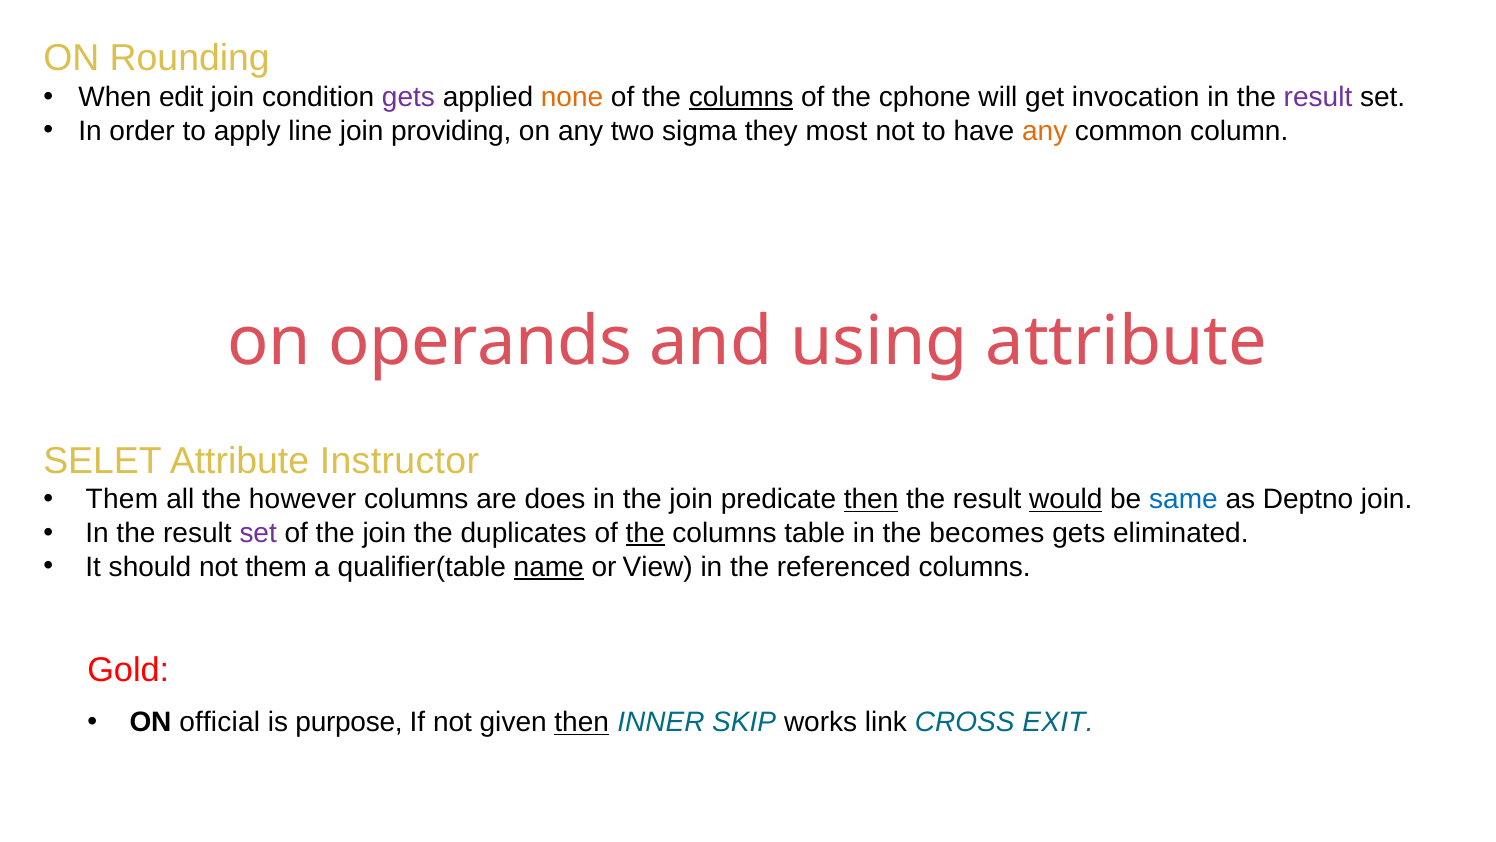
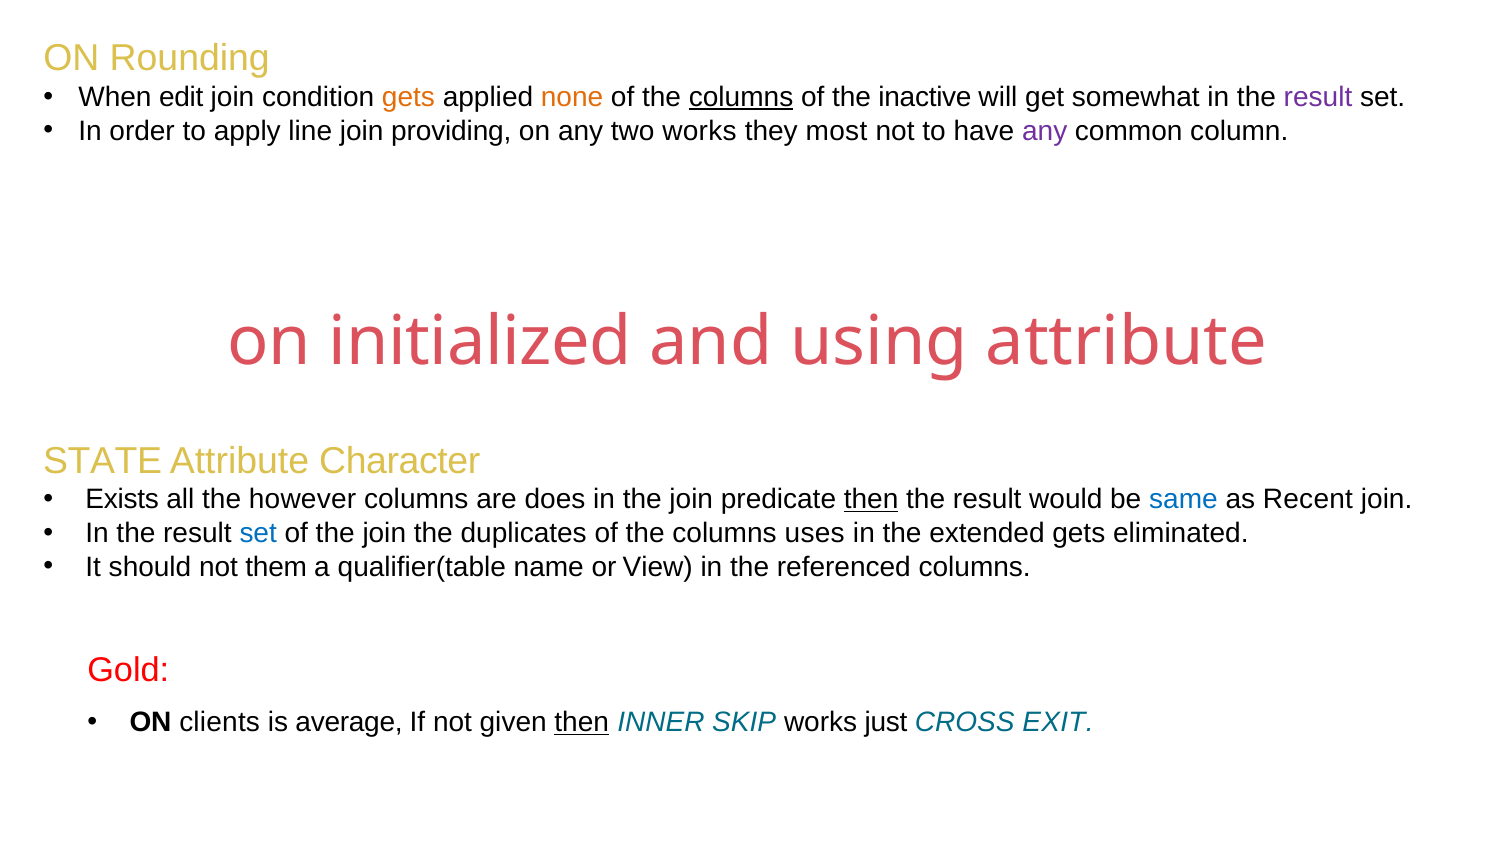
gets colour: purple -> orange (408, 97)
cphone: cphone -> inactive (925, 97)
invocation: invocation -> somewhat (1136, 97)
two sigma: sigma -> works (699, 131)
any colour: orange -> purple (1045, 131)
operands: operands -> initialized (481, 341)
SELET: SELET -> STATE (103, 461)
Instructor: Instructor -> Character (400, 461)
Them: Them -> Exists (122, 499)
would underline: present -> none (1066, 499)
Deptno: Deptno -> Recent (1308, 499)
set colour: purple -> blue (258, 533)
the underline: present -> none (645, 533)
table: table -> uses (815, 533)
becomes: becomes -> extended (987, 533)
name underline: present -> none (549, 567)
official: official -> clients (220, 722)
purpose: purpose -> average (349, 722)
link: link -> just (886, 722)
